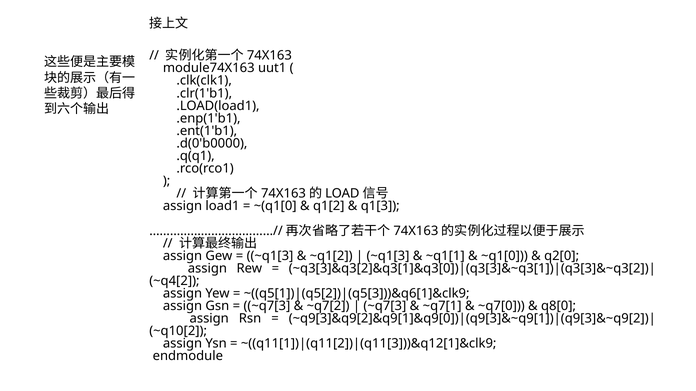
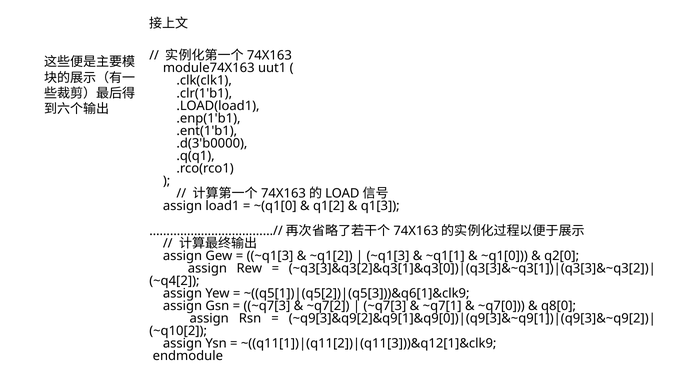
.d(0'b0000: .d(0'b0000 -> .d(3'b0000 (212, 143)
